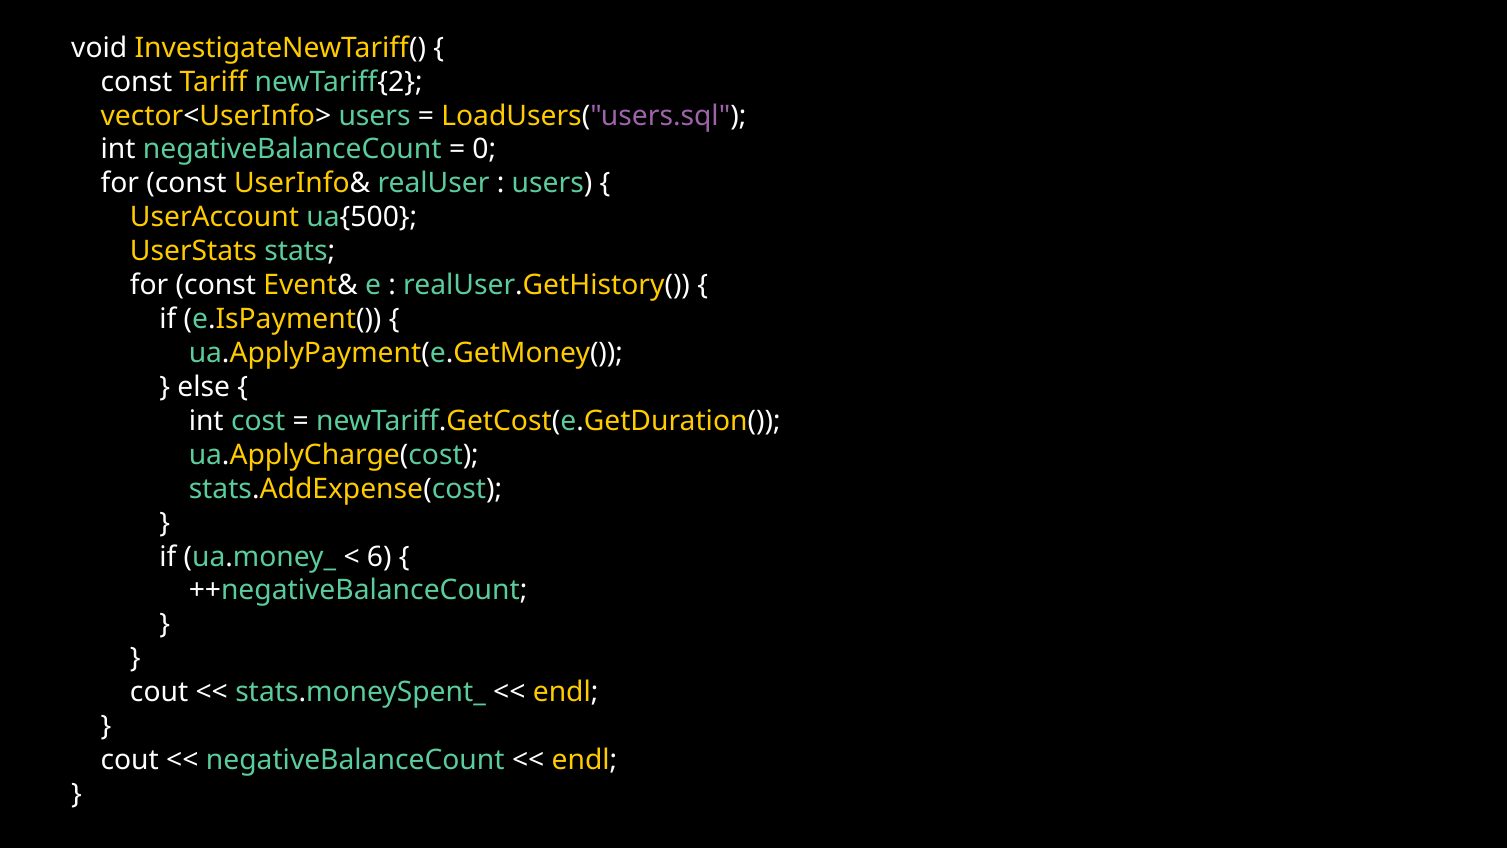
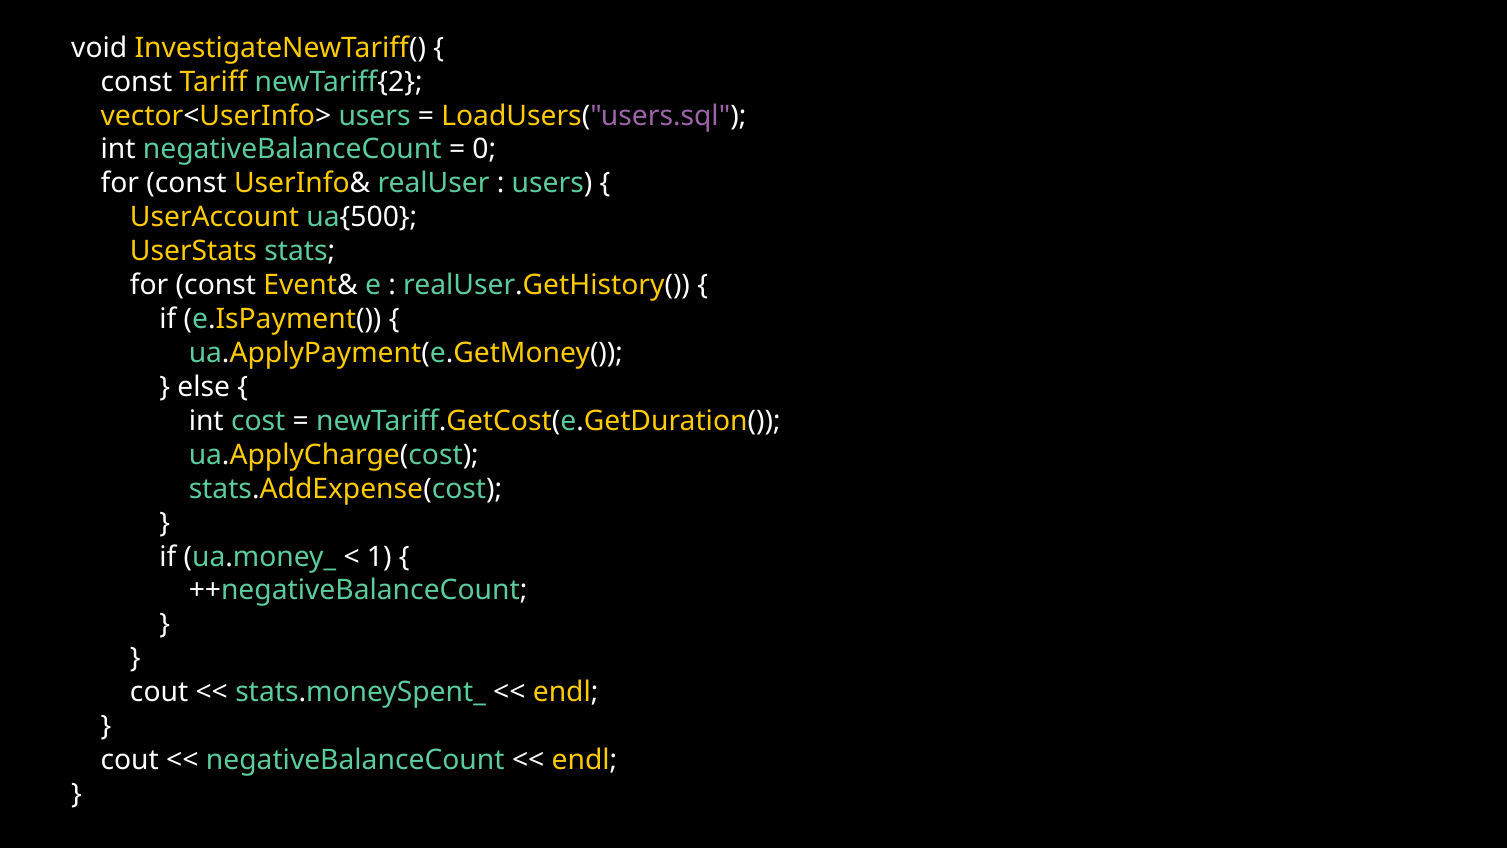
6: 6 -> 1 (379, 557)
